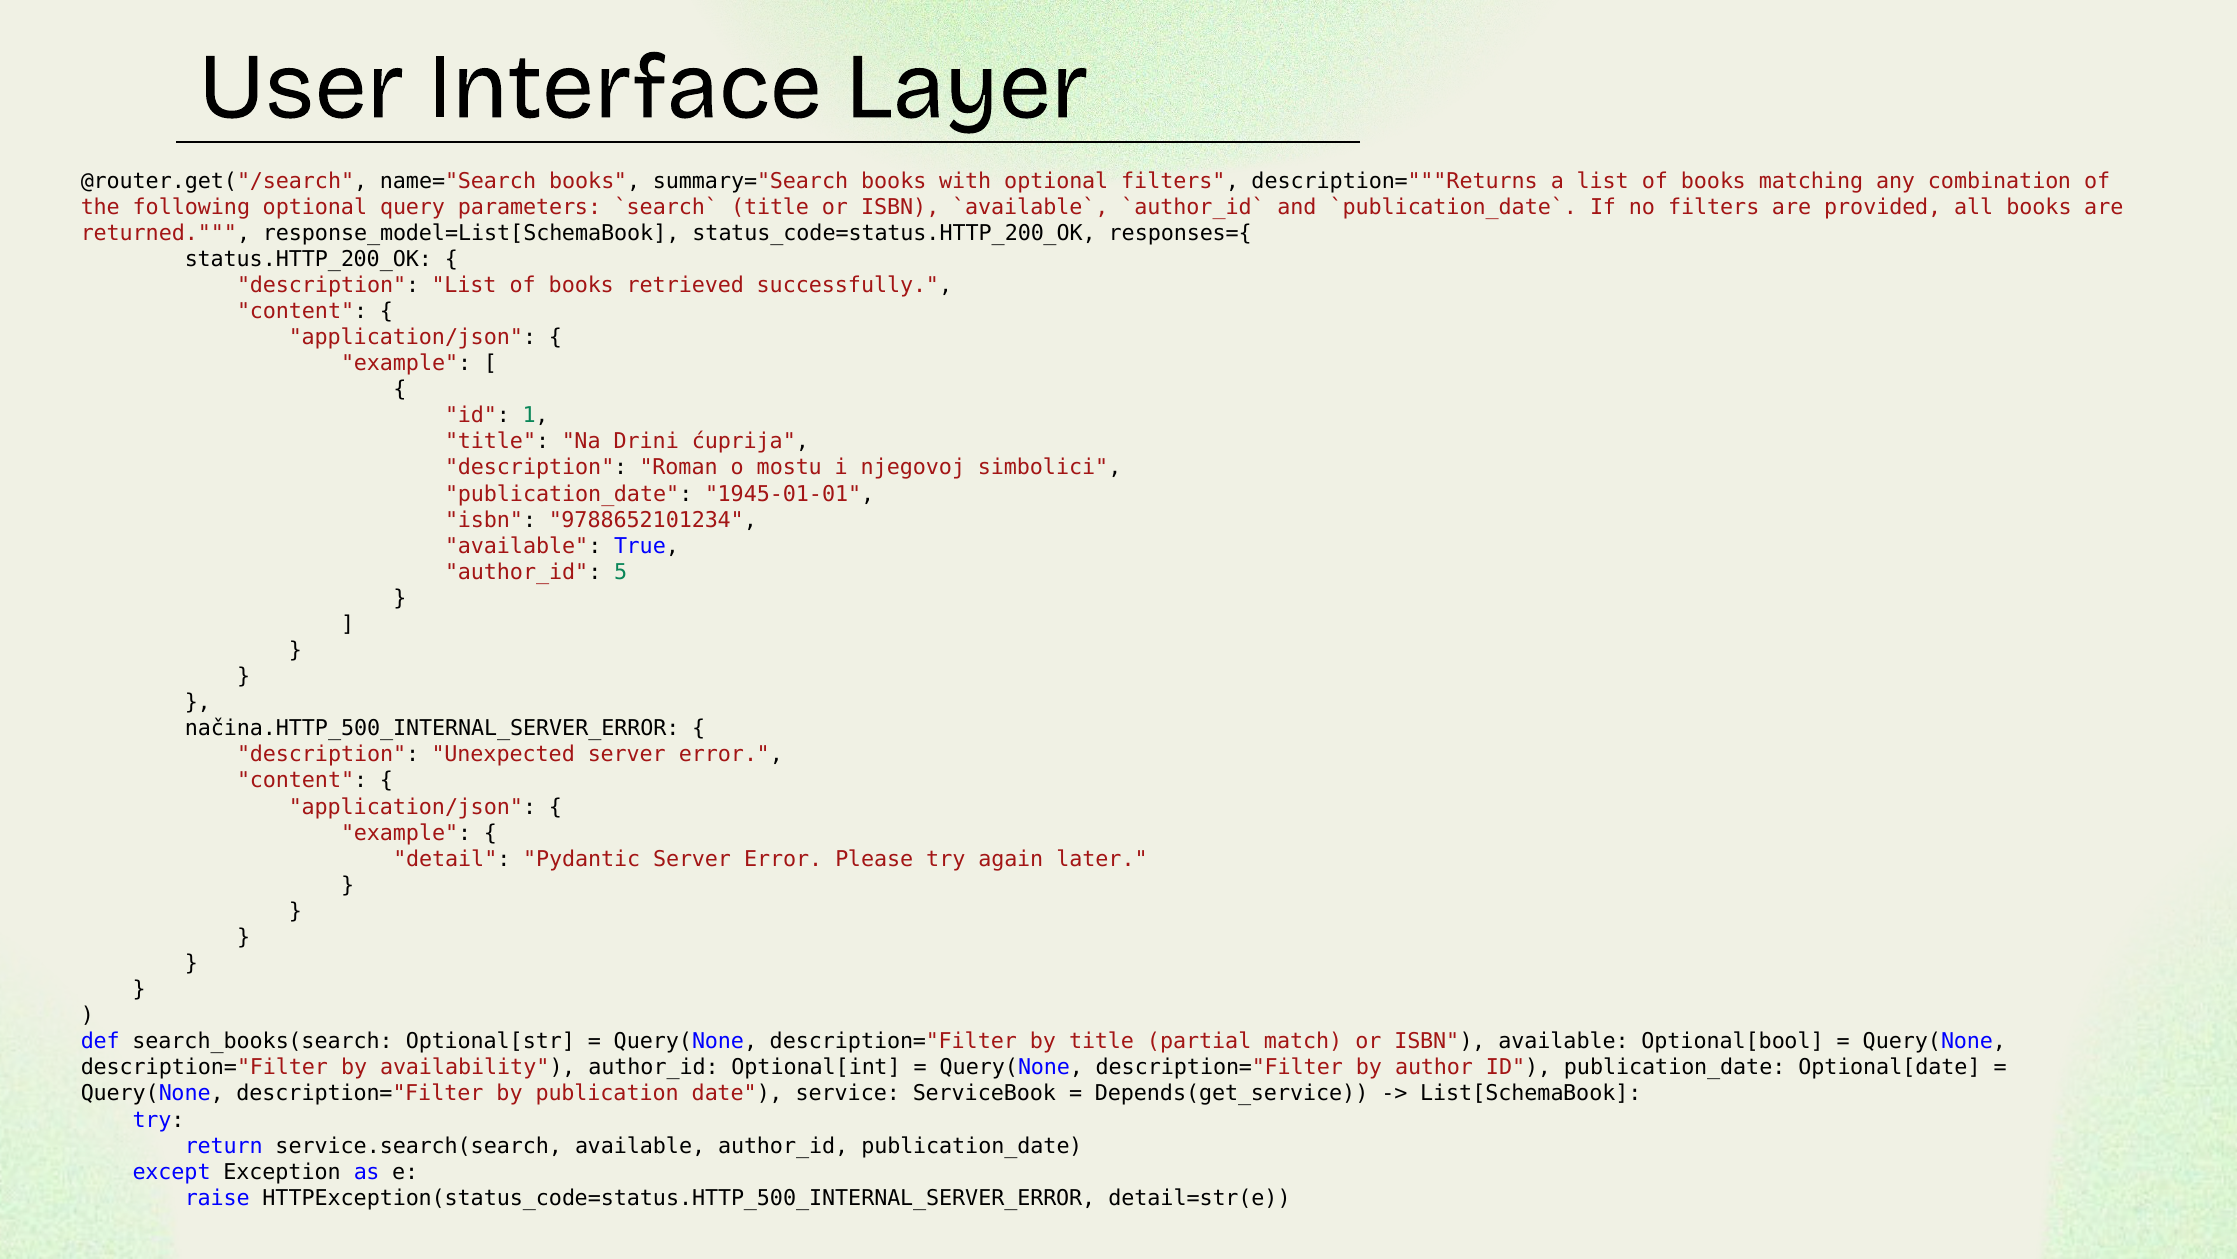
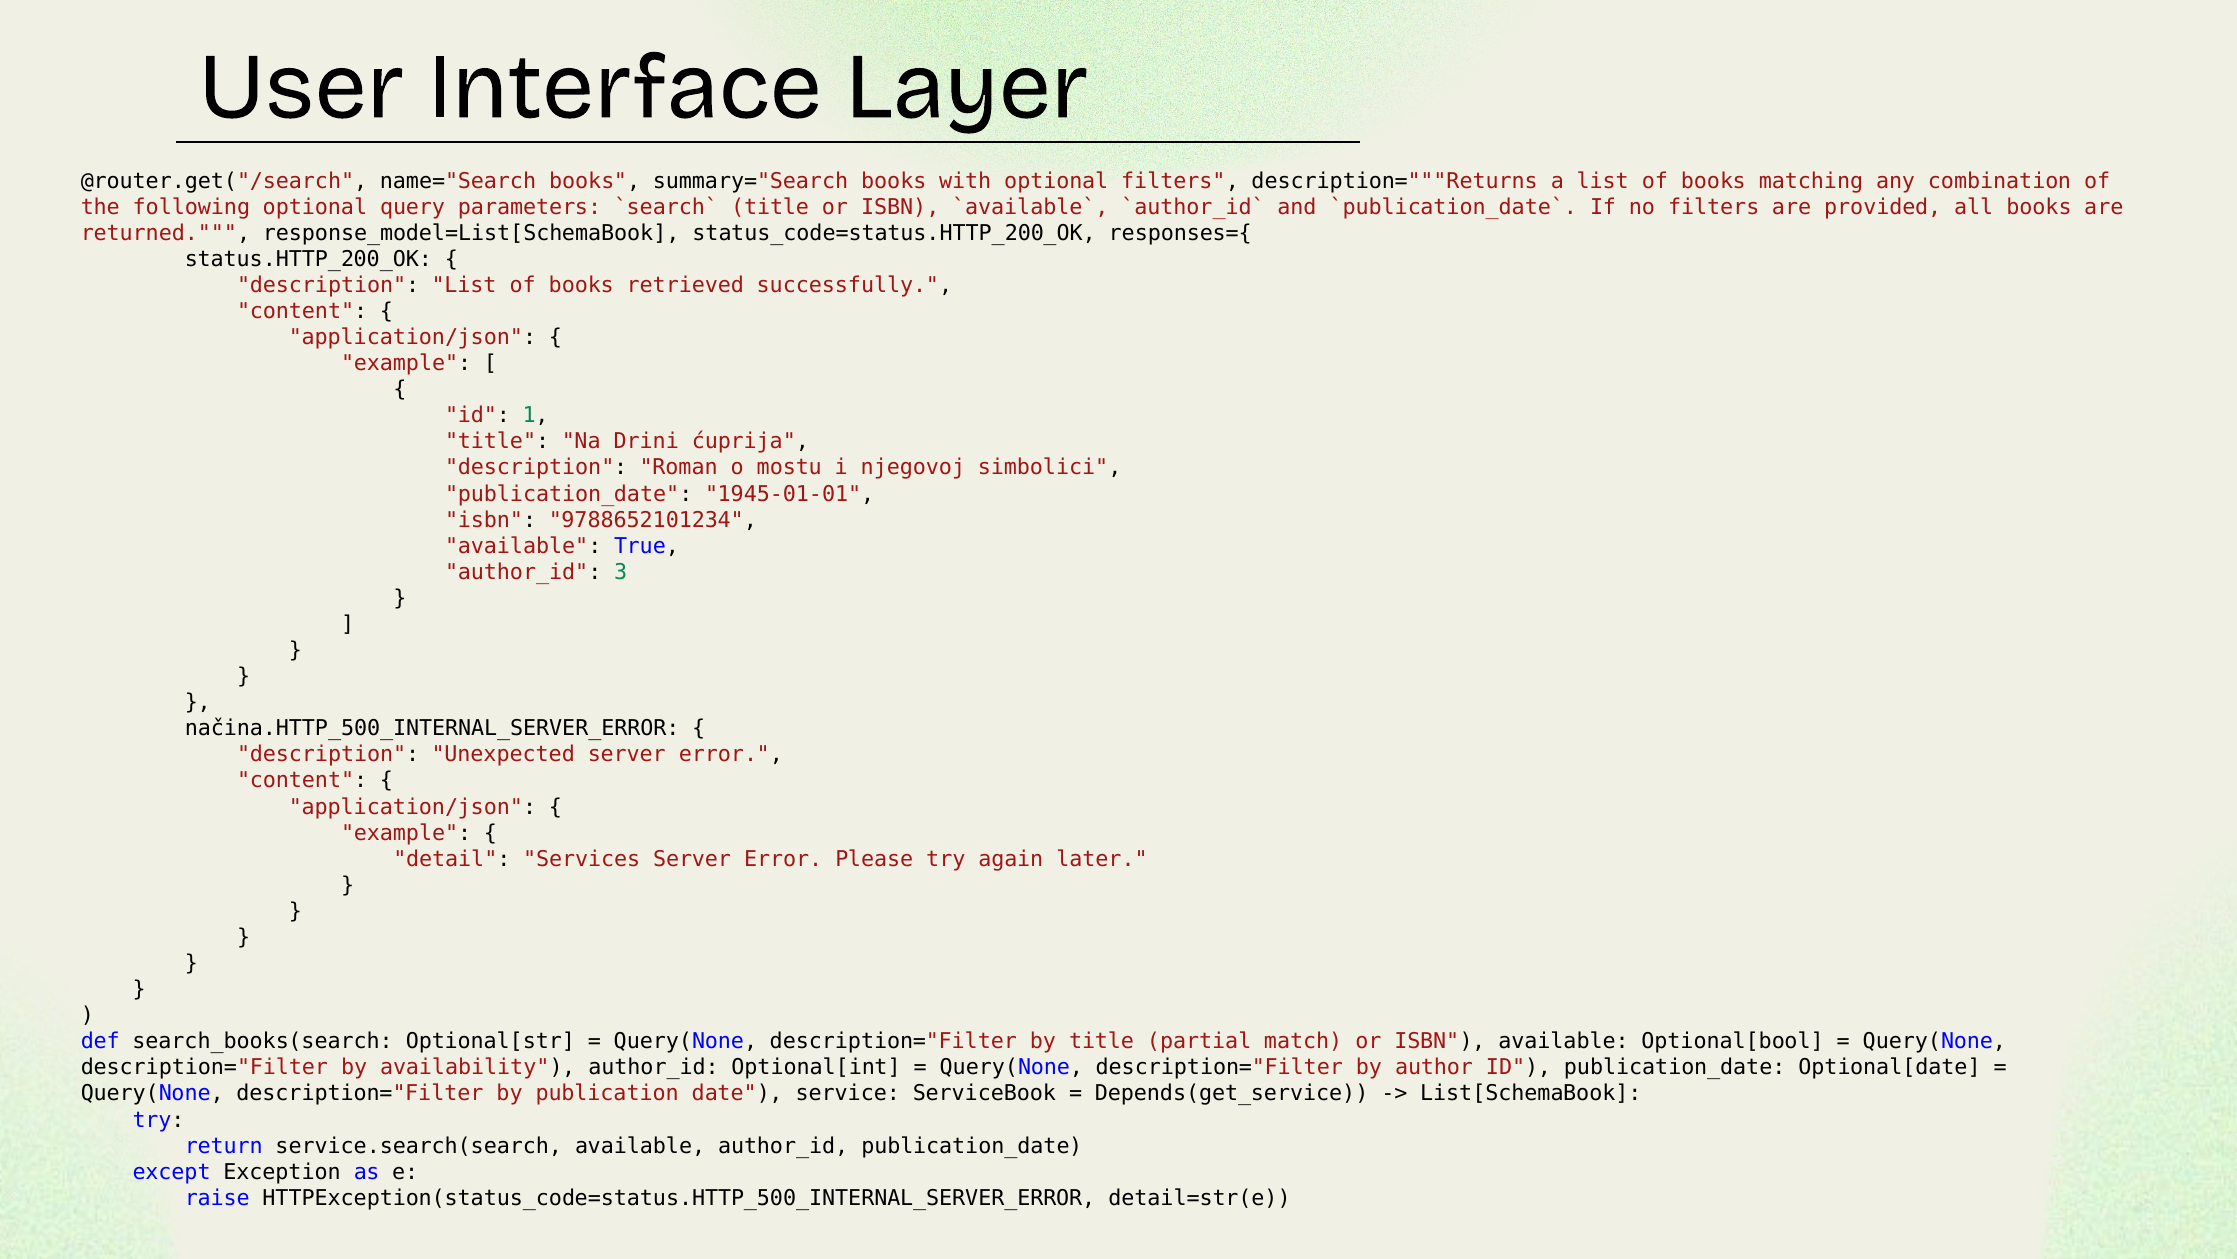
5: 5 -> 3 (621, 572)
Pydantic: Pydantic -> Services (582, 859)
